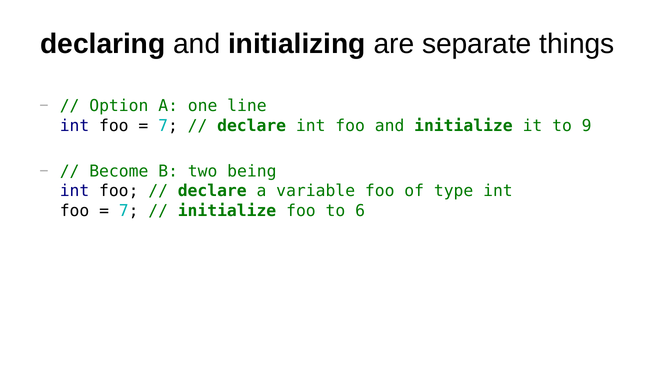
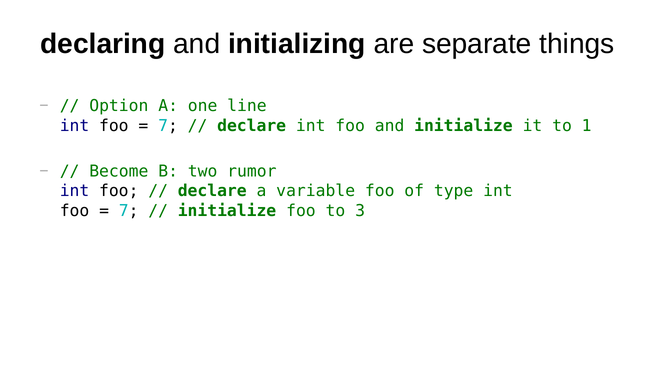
9: 9 -> 1 (587, 126)
being: being -> rumor (252, 172)
6: 6 -> 3 (360, 211)
